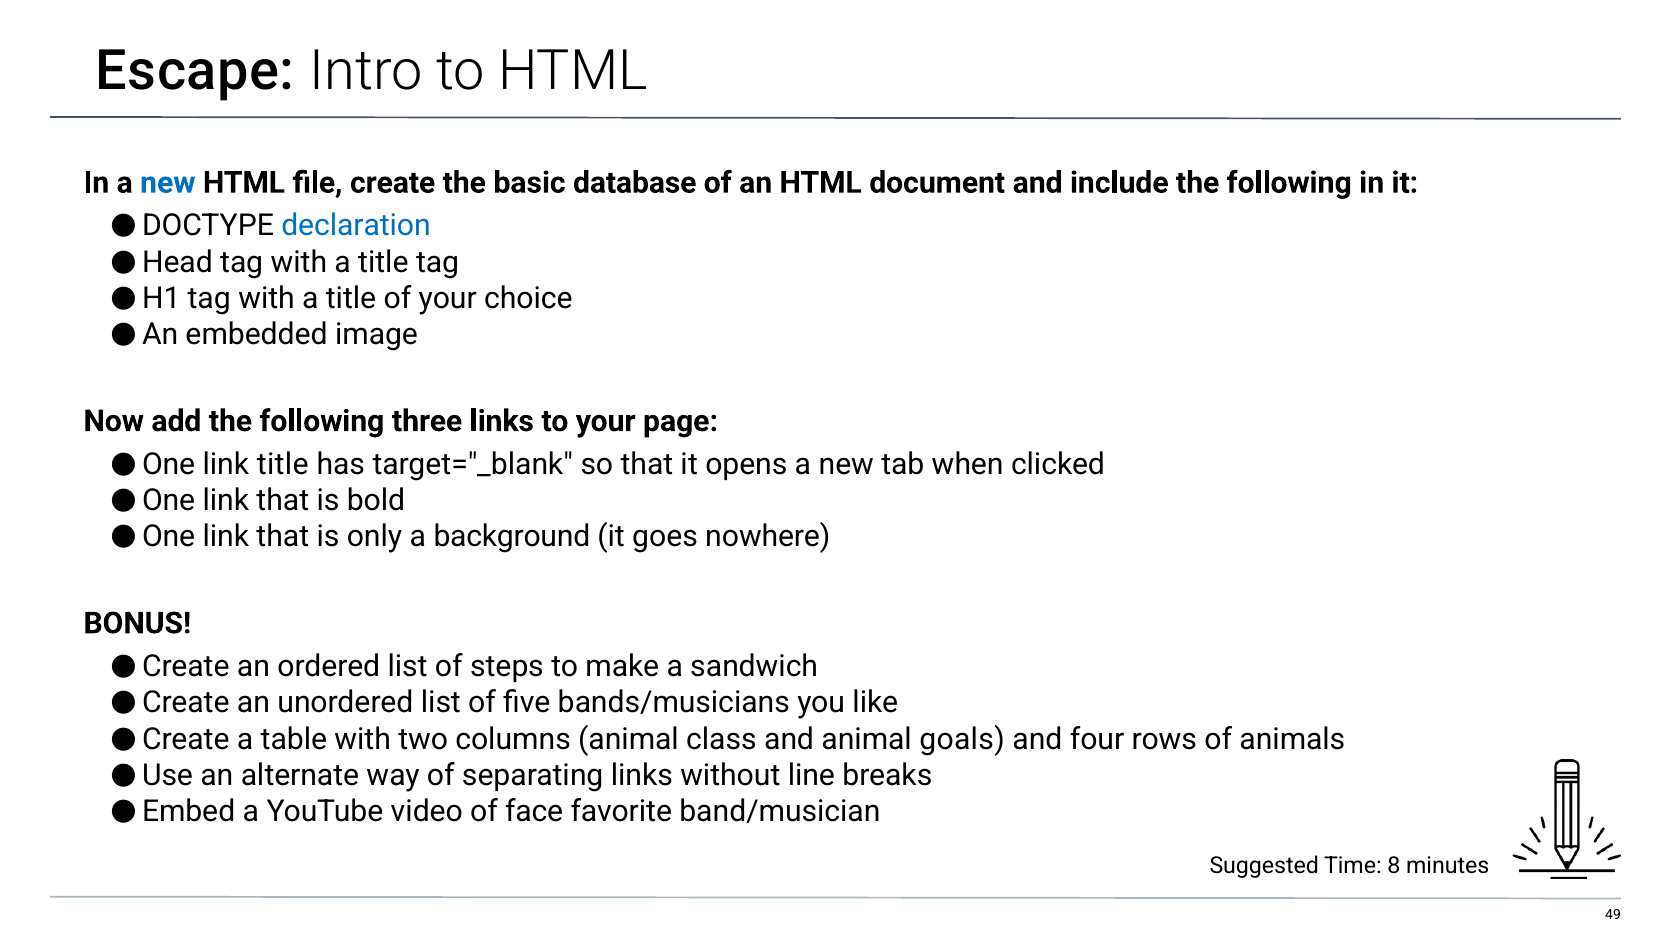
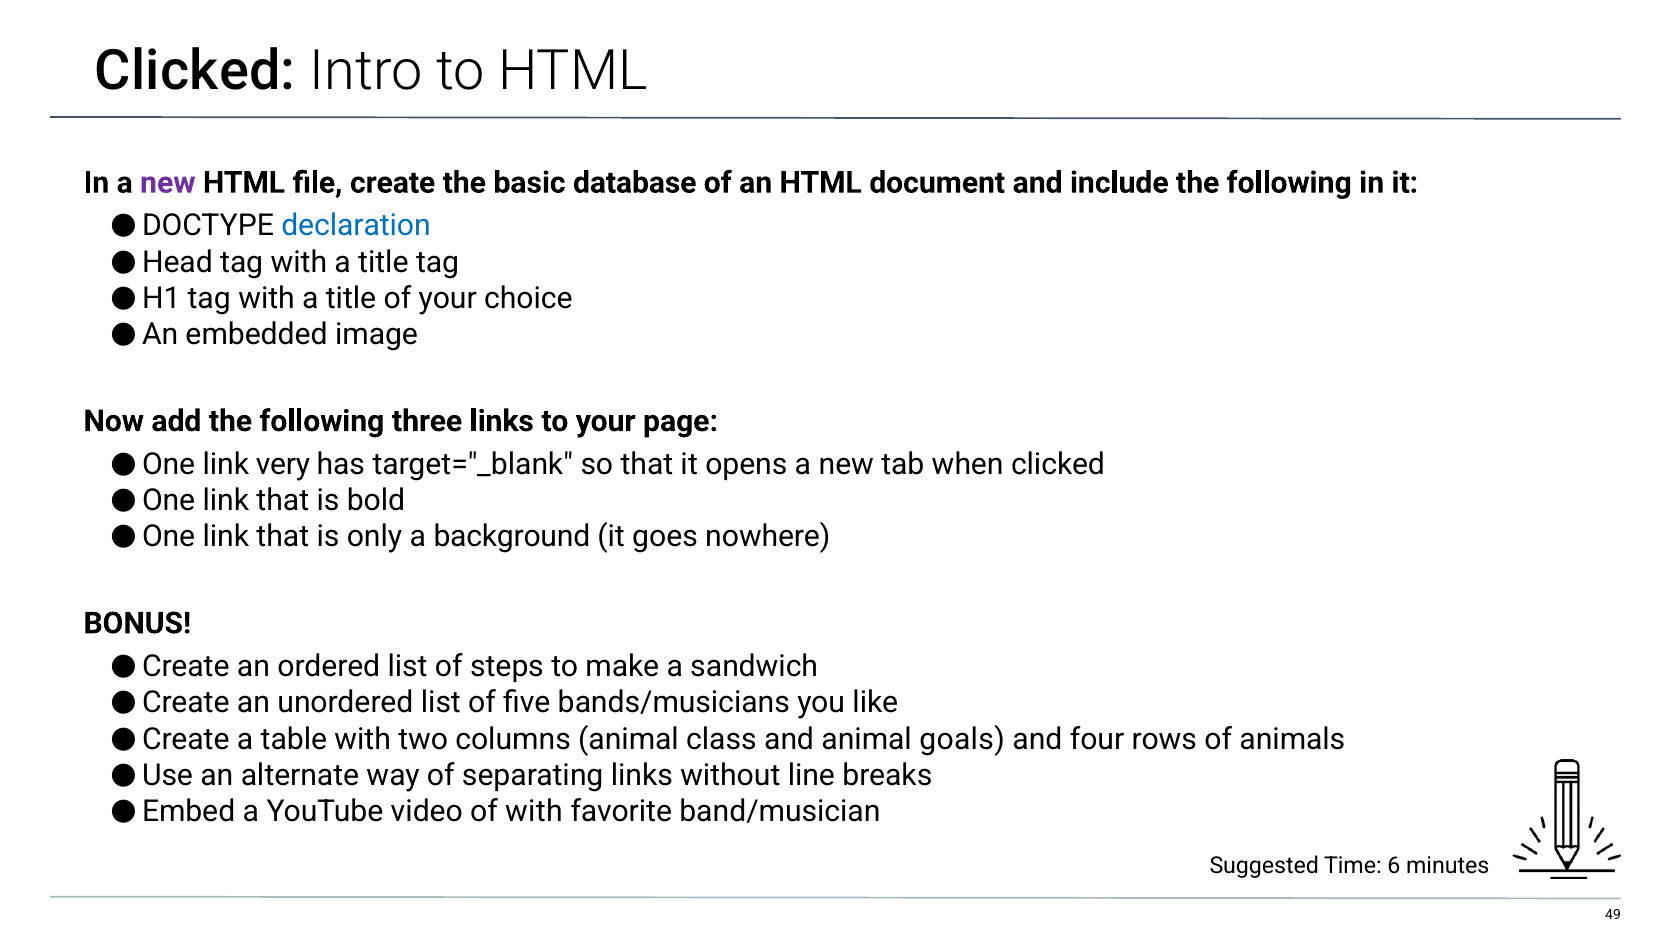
Escape: Escape -> Clicked (195, 71)
new colour: blue -> purple (168, 183)
link title: title -> very (283, 464)
of face: face -> with (534, 812)
8: 8 -> 6 (1394, 865)
